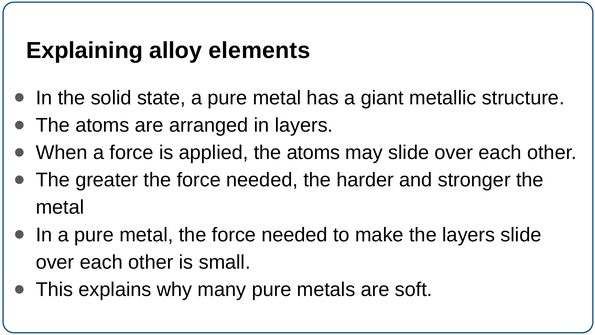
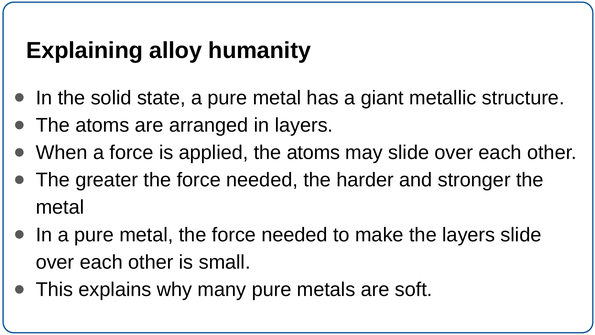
elements: elements -> humanity (260, 50)
